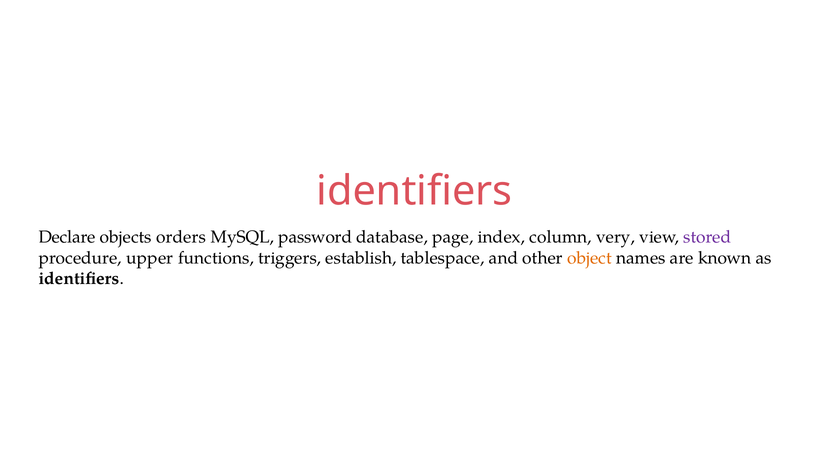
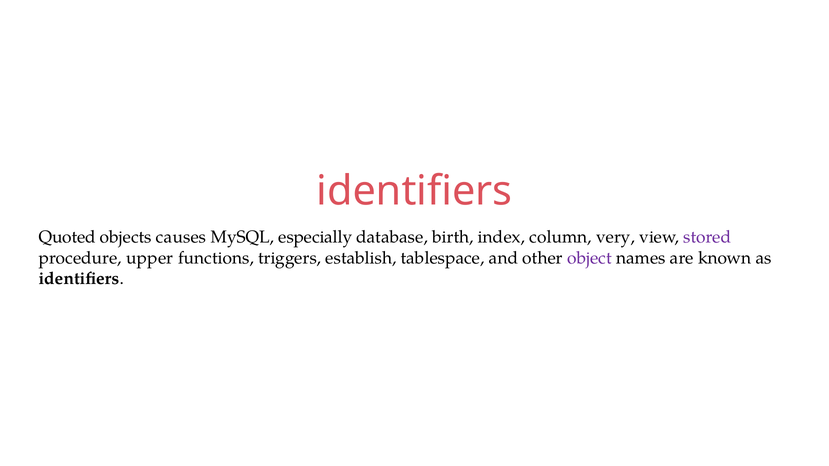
Declare: Declare -> Quoted (67, 237)
orders: orders -> causes (181, 237)
password: password -> especially (315, 237)
page: page -> birth (453, 237)
object colour: orange -> purple (589, 258)
